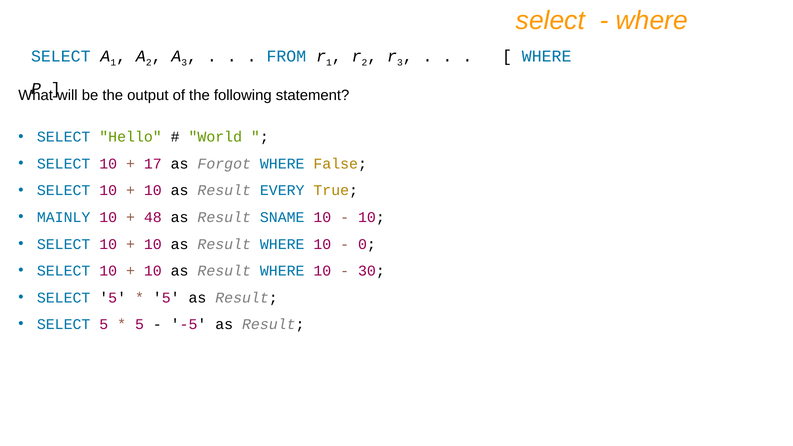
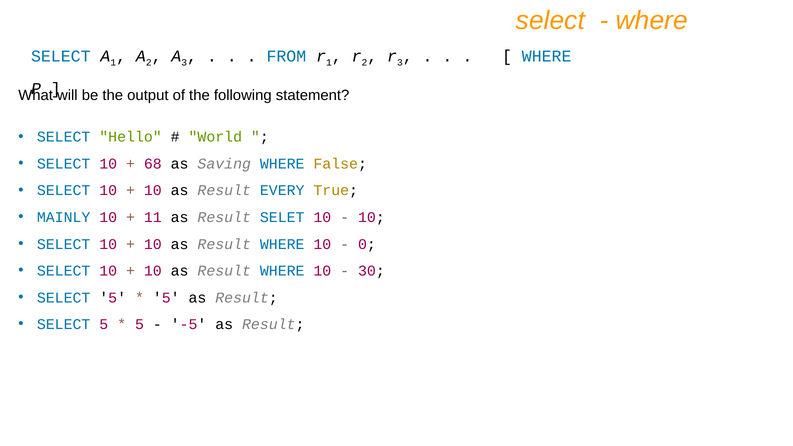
17: 17 -> 68 (153, 164)
Forgot: Forgot -> Saving (224, 164)
48: 48 -> 11 (153, 217)
SNAME: SNAME -> SELET (282, 217)
